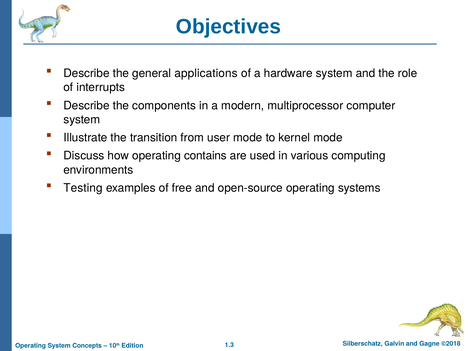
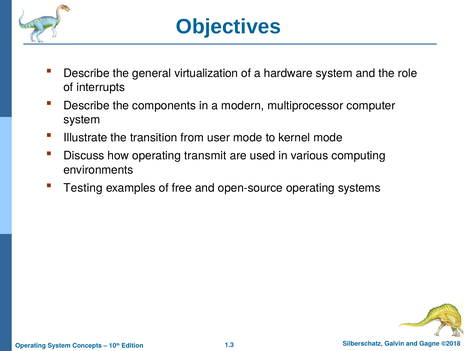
applications: applications -> virtualization (206, 73)
contains: contains -> transmit (205, 156)
